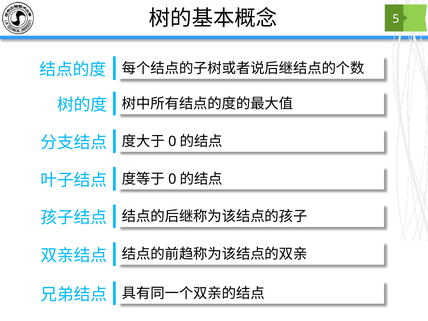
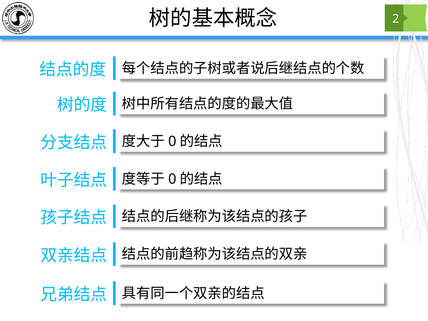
5: 5 -> 2 (396, 19)
